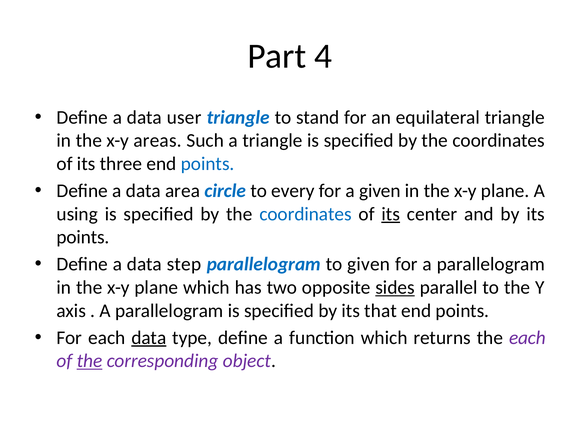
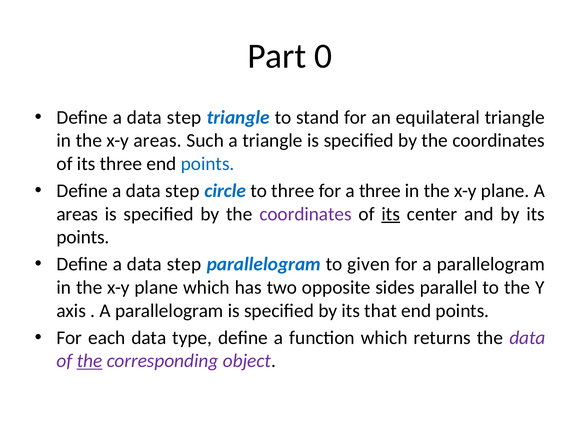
4: 4 -> 0 (323, 56)
user: user -> step (184, 117)
area: area -> step (182, 191)
to every: every -> three (293, 191)
a given: given -> three (380, 191)
using: using -> areas (77, 214)
coordinates colour: blue -> purple (305, 214)
sides underline: present -> none (395, 287)
data underline: present -> none (149, 338)
the each: each -> data (527, 338)
